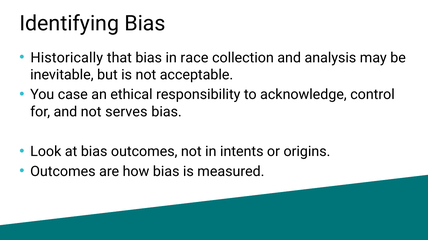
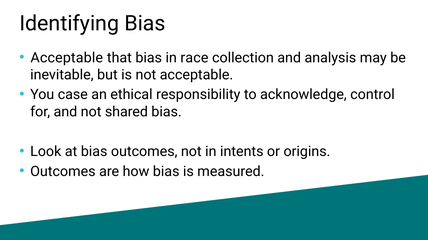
Historically: Historically -> Acceptable (67, 58)
serves: serves -> shared (126, 112)
